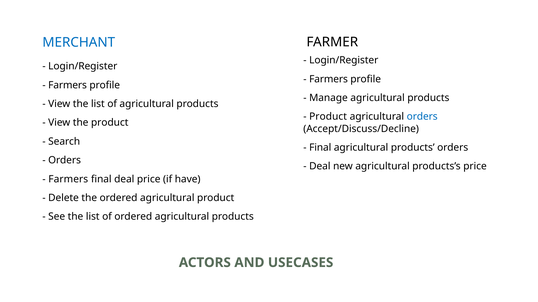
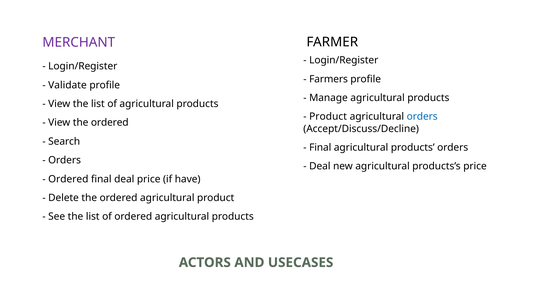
MERCHANT colour: blue -> purple (79, 42)
Farmers: Farmers -> Validate (67, 85)
View the product: product -> ordered (110, 123)
Farmers: Farmers -> Ordered (68, 179)
